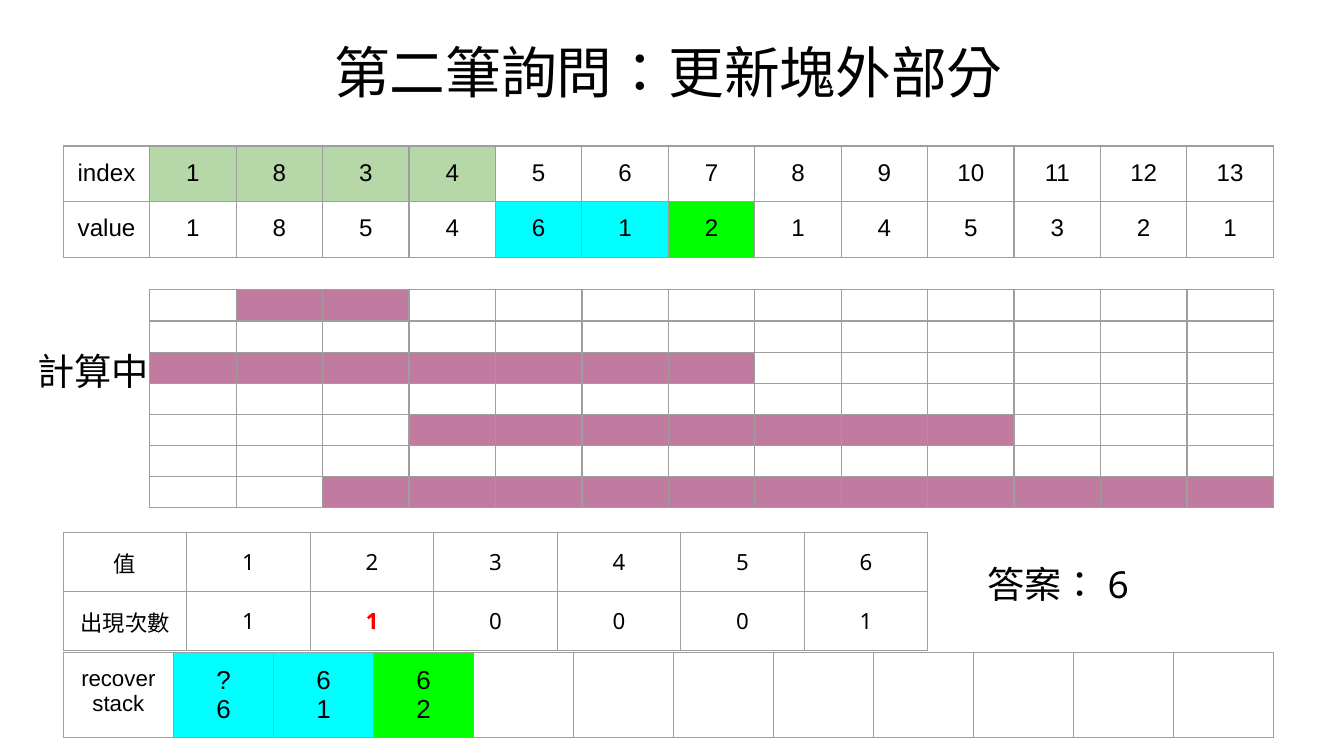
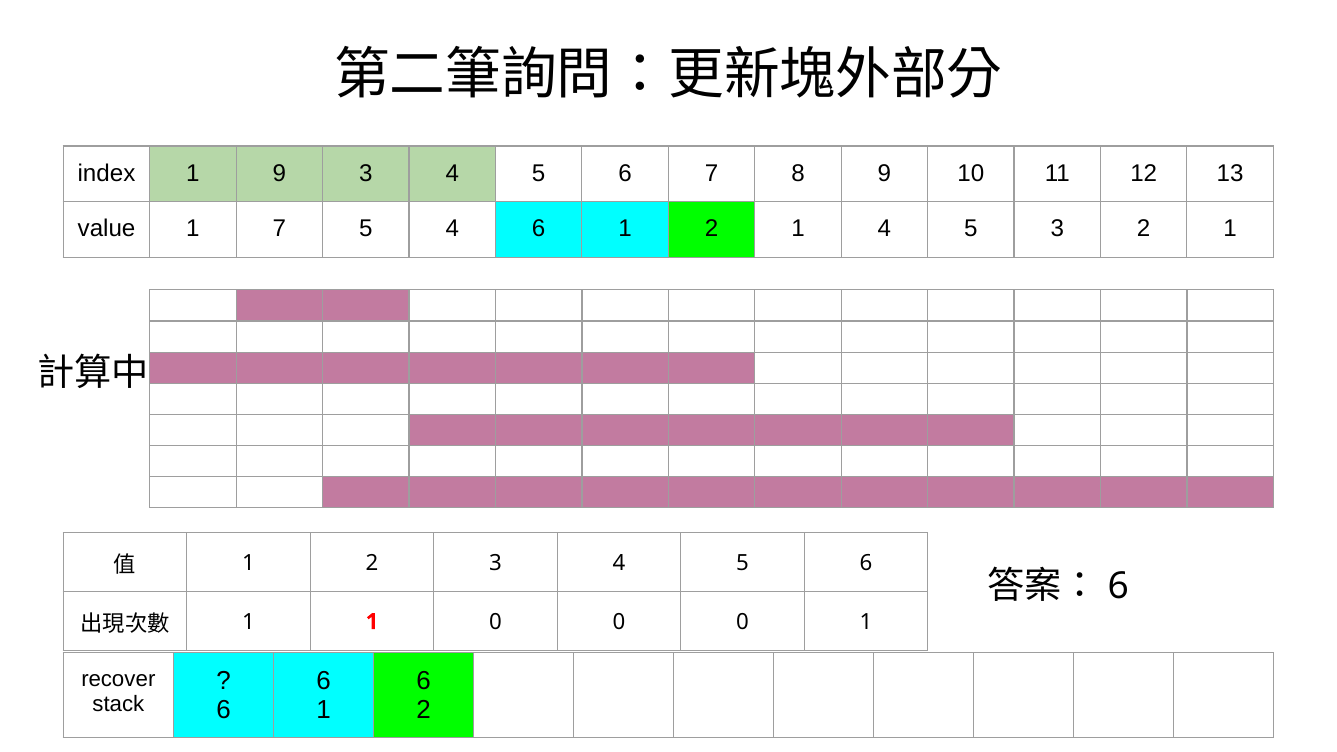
index 1 8: 8 -> 9 (279, 173)
value 1 8: 8 -> 7 (279, 229)
